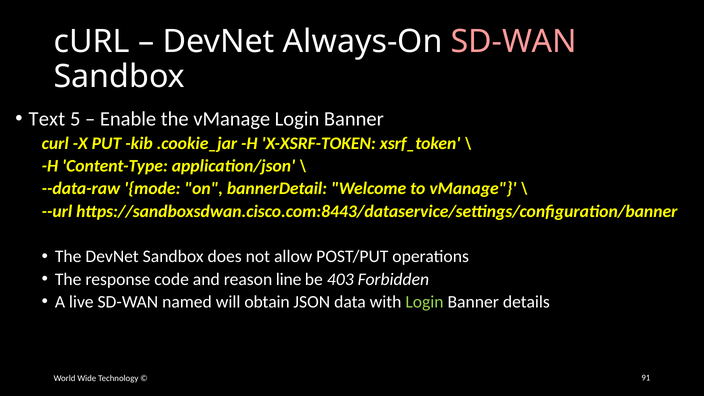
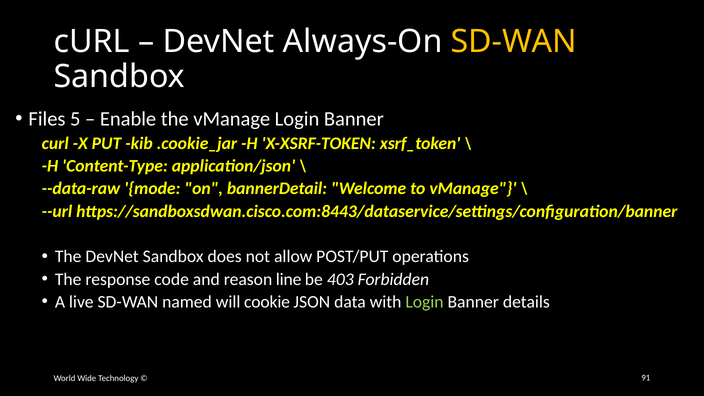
SD-WAN colour: pink -> yellow (514, 42)
Text: Text -> Files (47, 119)
obtain: obtain -> cookie (267, 302)
